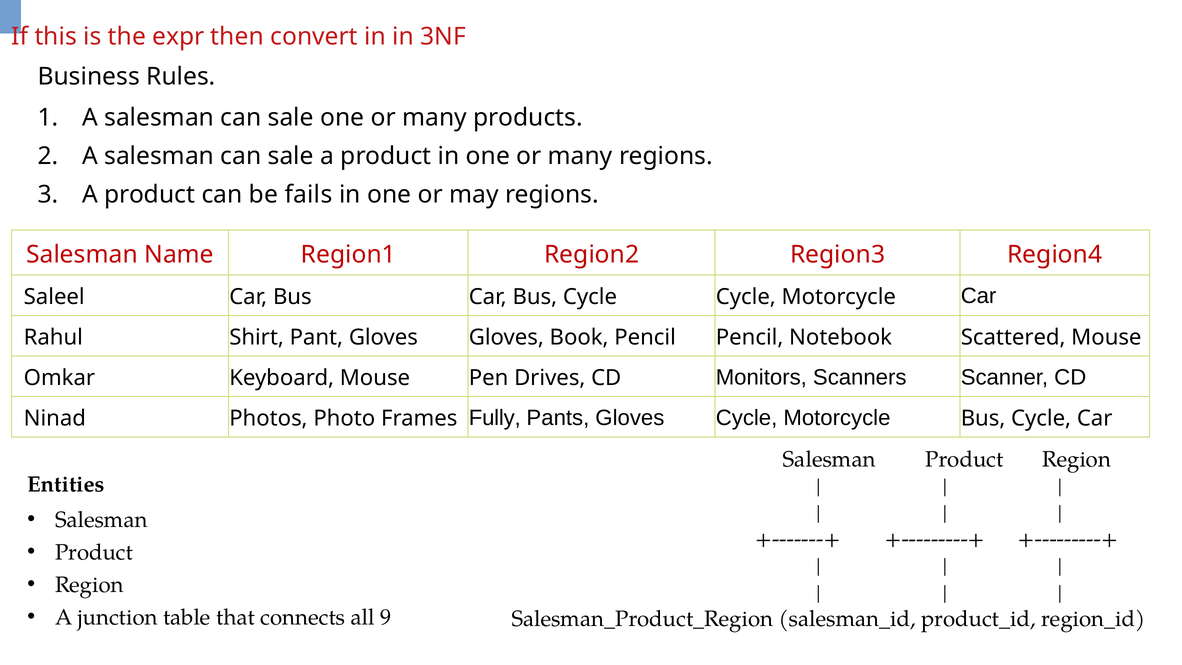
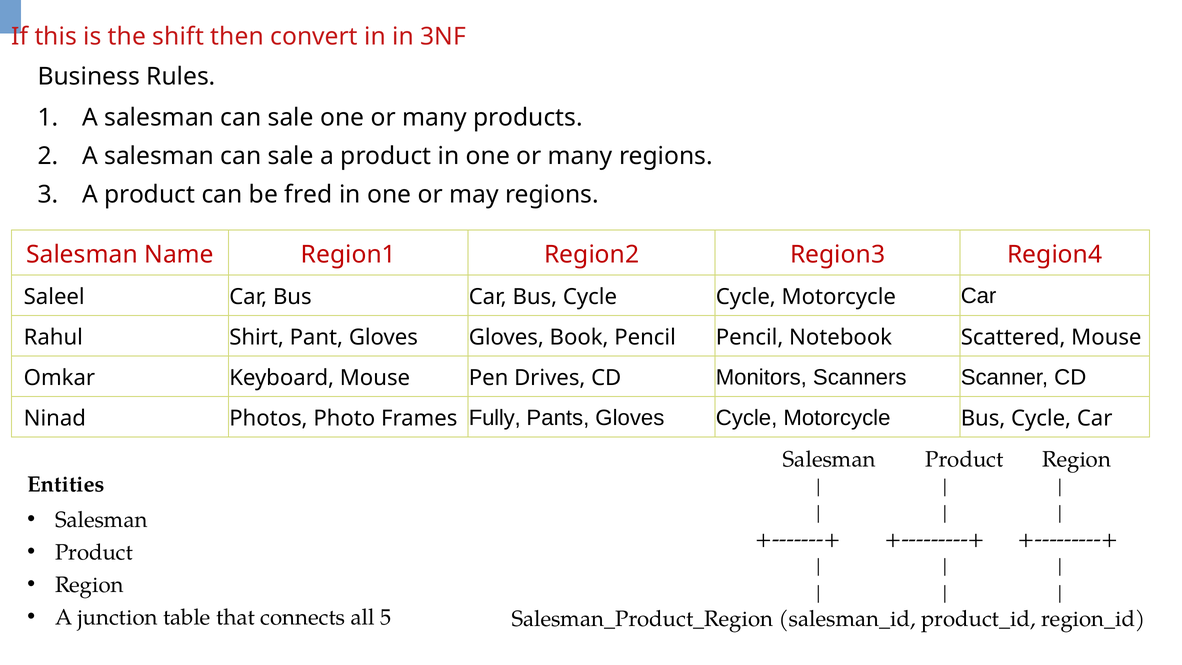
expr: expr -> shift (178, 36)
fails: fails -> fred (309, 195)
9: 9 -> 5 (386, 617)
